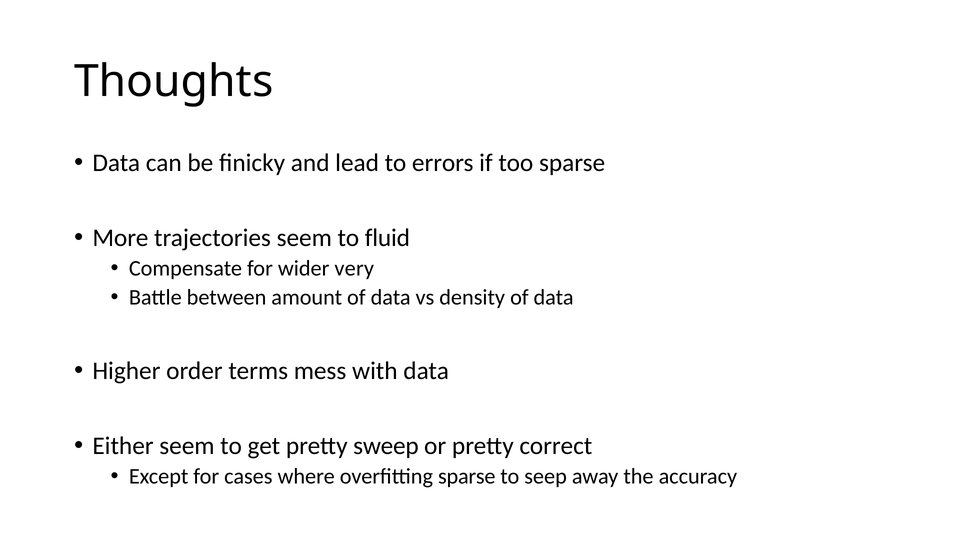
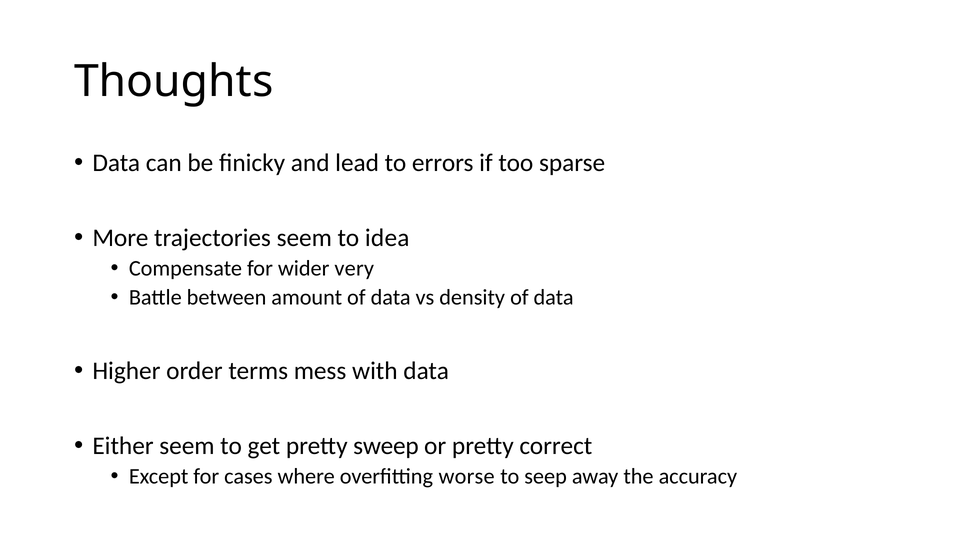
fluid: fluid -> idea (387, 238)
overfitting sparse: sparse -> worse (467, 477)
